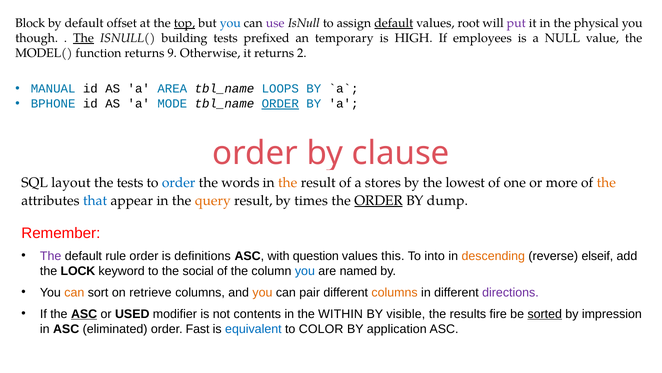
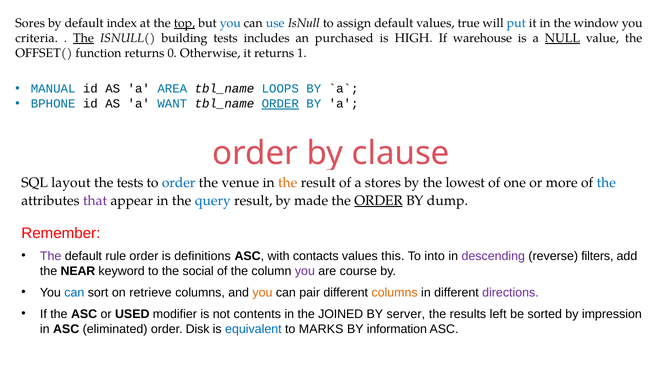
Block: Block -> Sores (30, 23)
offset: offset -> index (122, 23)
use colour: purple -> blue (275, 23)
default underline: present -> none (394, 23)
root: root -> true (469, 23)
put colour: purple -> blue (516, 23)
physical: physical -> window (596, 23)
though: though -> criteria (37, 38)
prefixed: prefixed -> includes (267, 38)
temporary: temporary -> purchased (344, 38)
employees: employees -> warehouse (482, 38)
NULL underline: none -> present (562, 38)
MODEL(: MODEL( -> OFFSET( (44, 53)
9: 9 -> 0 (172, 53)
2: 2 -> 1 (302, 53)
MODE: MODE -> WANT (172, 104)
words: words -> venue (240, 182)
the colour: orange -> blue (606, 182)
that colour: blue -> purple (95, 200)
query colour: orange -> blue (213, 200)
times: times -> made (311, 200)
question: question -> contacts (316, 256)
descending colour: orange -> purple (493, 256)
elseif: elseif -> filters (597, 256)
LOCK: LOCK -> NEAR (78, 270)
you colour: blue -> purple (305, 270)
named: named -> course (358, 270)
can colour: orange -> blue (74, 292)
ASC underline: present -> none (84, 313)
WITHIN: WITHIN -> JOINED (341, 313)
visible: visible -> server (406, 313)
fire: fire -> left (498, 313)
sorted underline: present -> none (545, 313)
Fast: Fast -> Disk (198, 328)
COLOR: COLOR -> MARKS (321, 328)
application: application -> information (397, 328)
